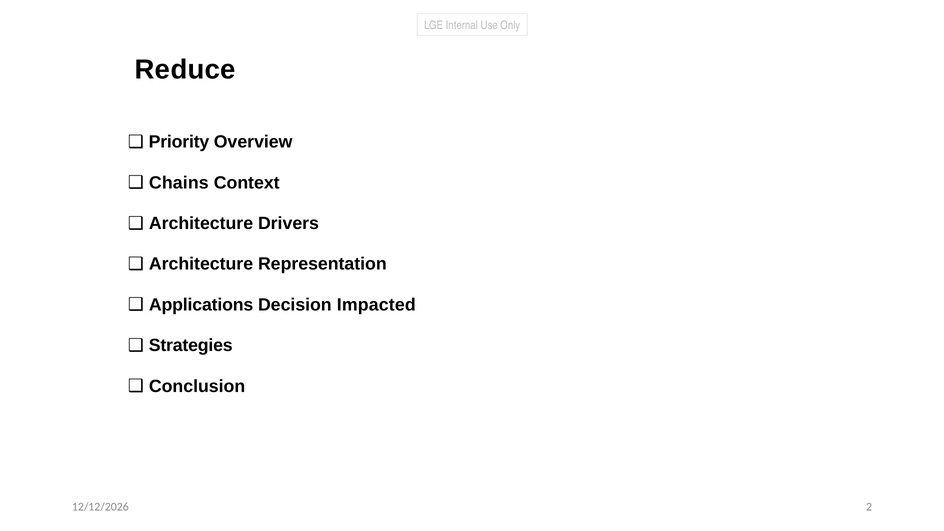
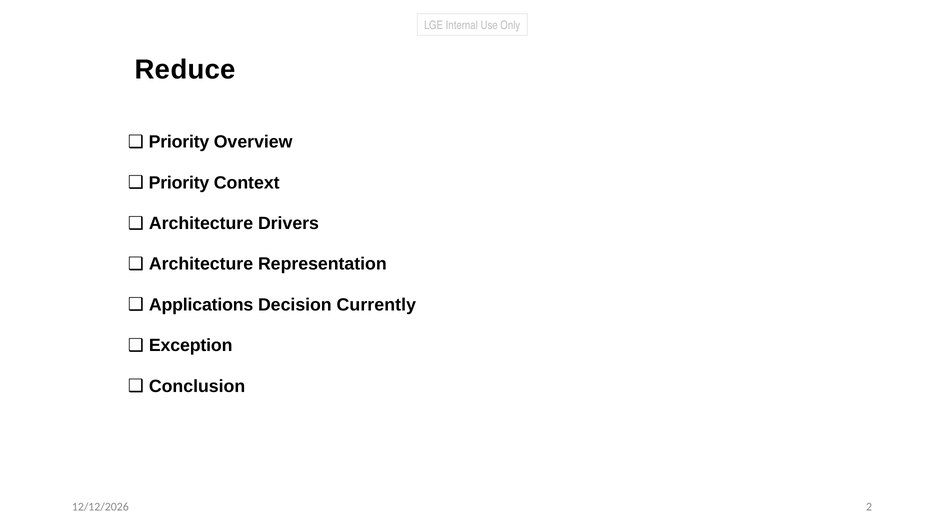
Chains: Chains -> Priority (179, 183)
Impacted: Impacted -> Currently (376, 305)
Strategies: Strategies -> Exception (191, 346)
